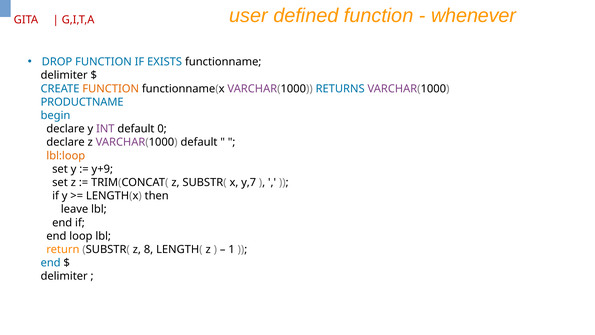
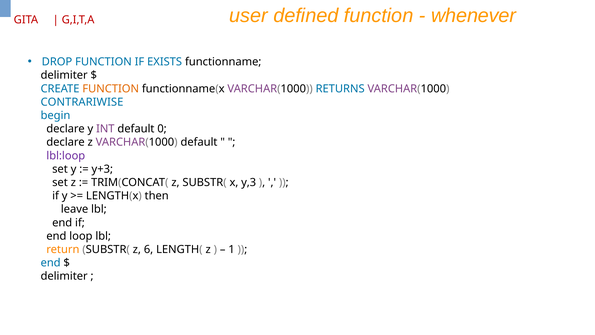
PRODUCTNAME: PRODUCTNAME -> CONTRARIWISE (82, 102)
lbl:loop colour: orange -> purple (66, 156)
y+9: y+9 -> y+3 (102, 169)
y,7: y,7 -> y,3 (249, 182)
8: 8 -> 6 (149, 249)
